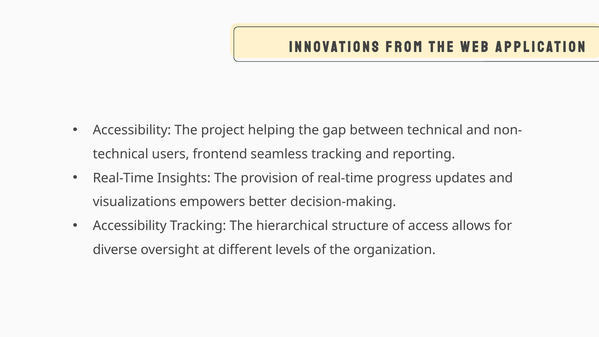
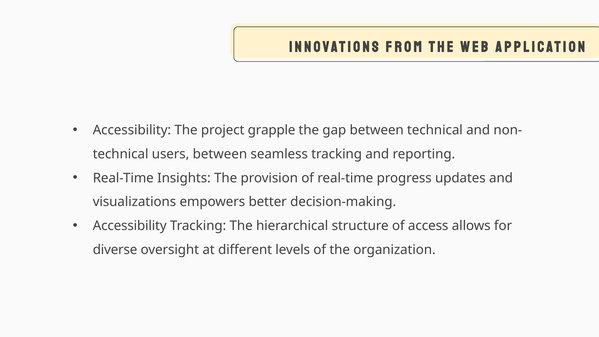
helping: helping -> grapple (272, 130)
users frontend: frontend -> between (220, 154)
